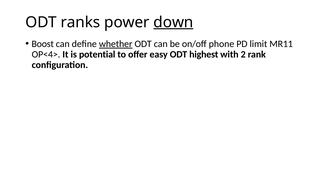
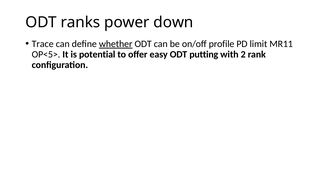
down underline: present -> none (173, 22)
Boost: Boost -> Trace (43, 44)
phone: phone -> profile (222, 44)
OP<4>: OP<4> -> OP<5> (46, 54)
highest: highest -> putting (204, 54)
